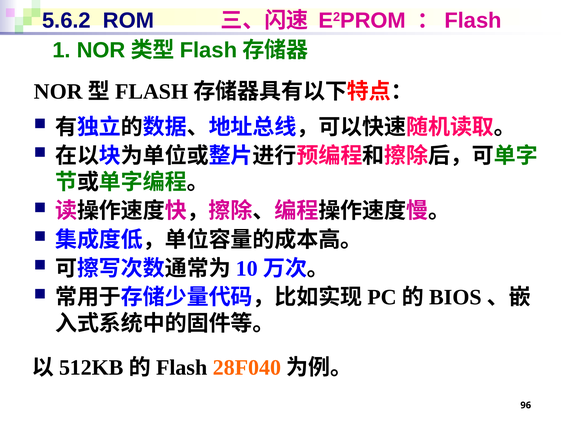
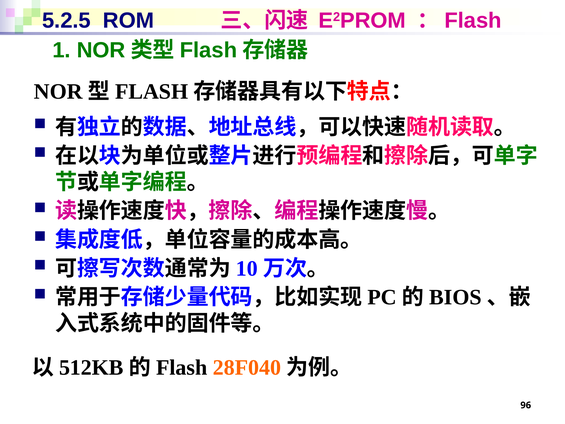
5.6.2: 5.6.2 -> 5.2.5 (67, 20)
